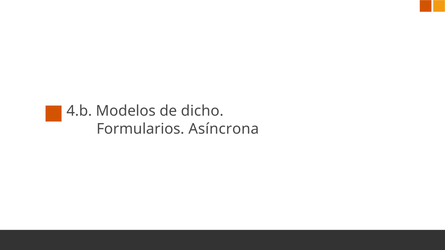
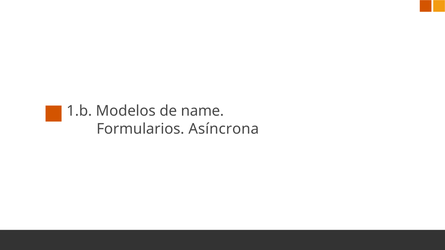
4.b: 4.b -> 1.b (79, 111)
dicho: dicho -> name (202, 111)
